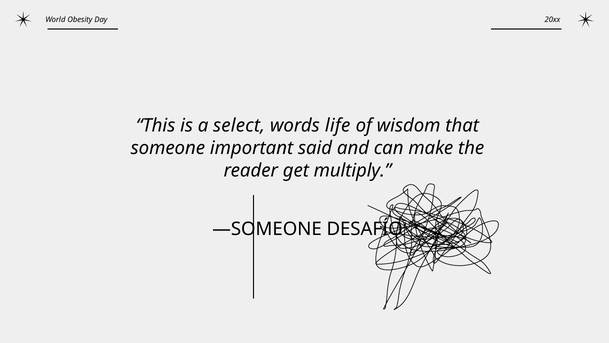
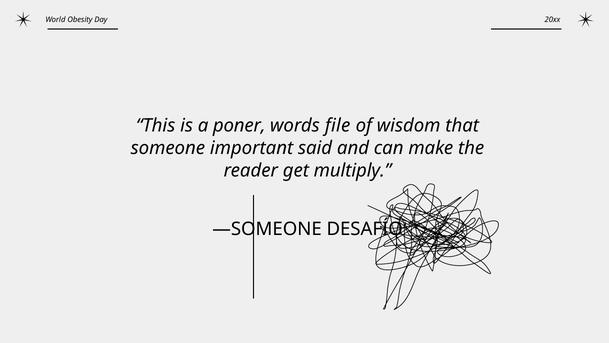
select: select -> poner (239, 126)
life: life -> file (338, 126)
